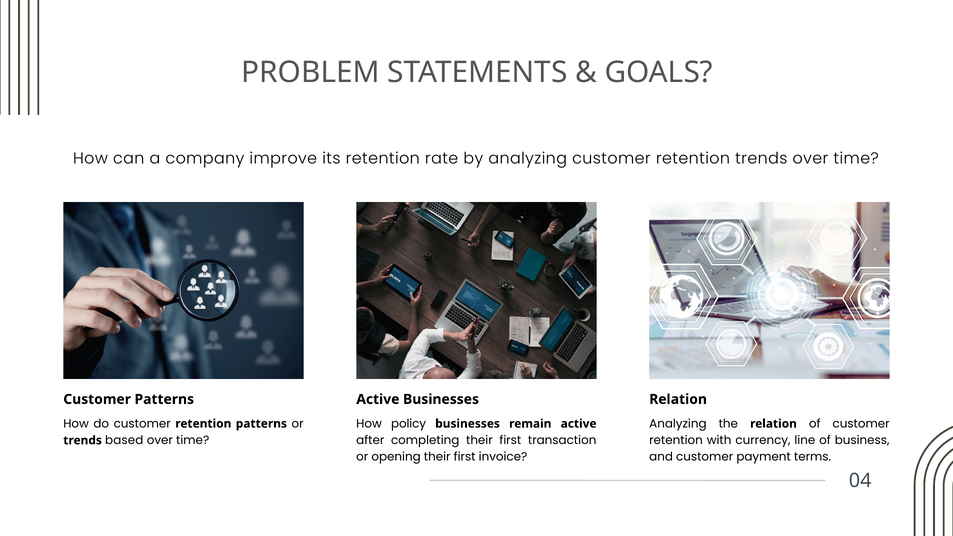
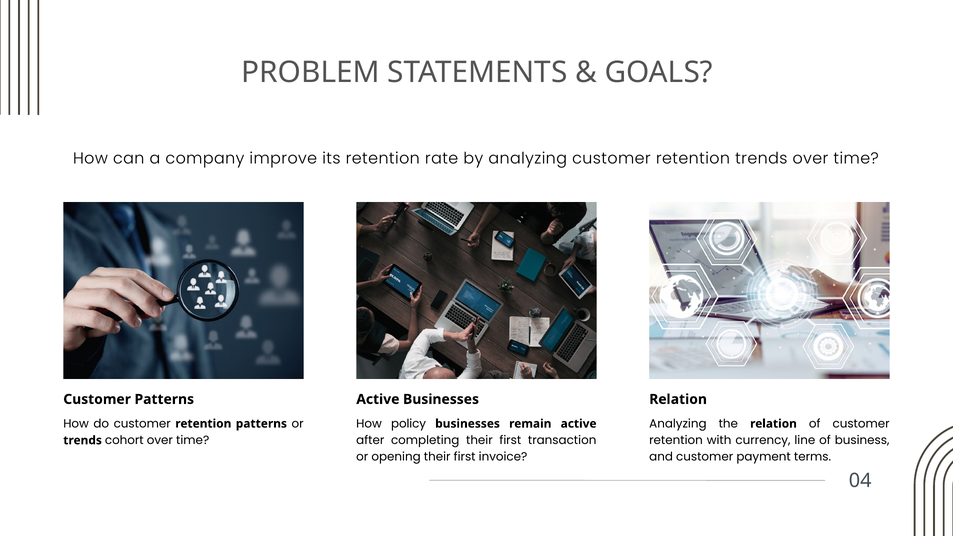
based: based -> cohort (124, 440)
